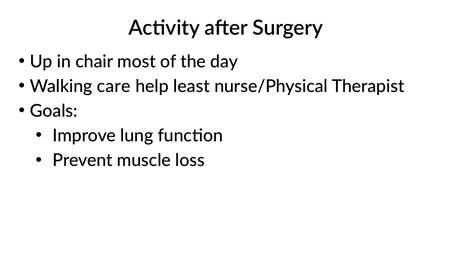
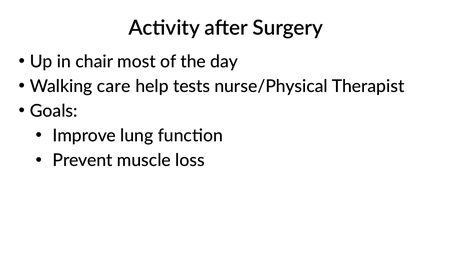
least: least -> tests (192, 86)
